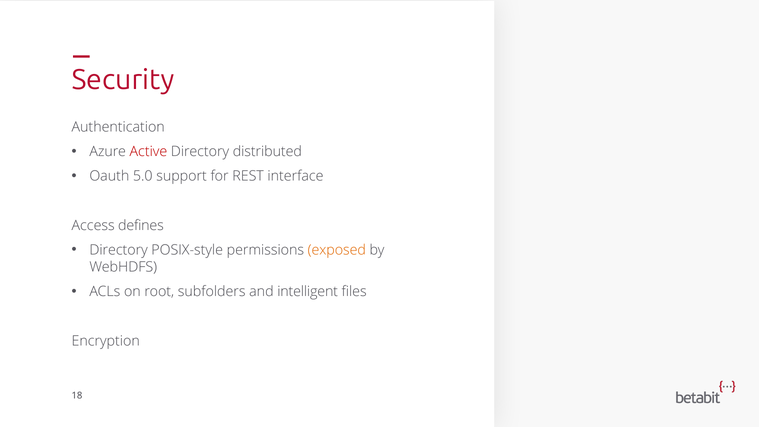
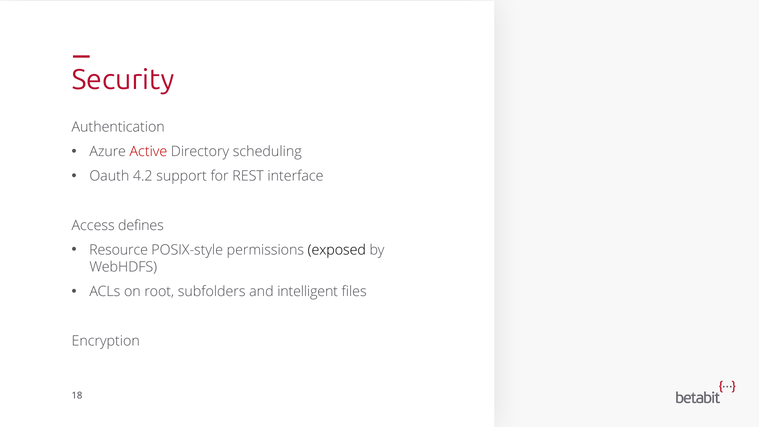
distributed: distributed -> scheduling (267, 152)
5.0: 5.0 -> 4.2 (143, 176)
Directory: Directory -> Resource (119, 250)
exposed colour: orange -> black (337, 250)
